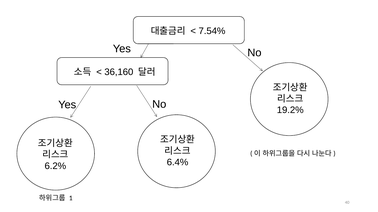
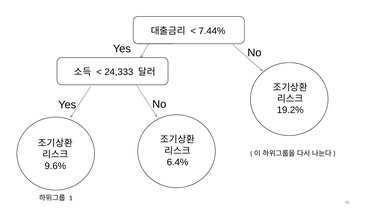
7.54%: 7.54% -> 7.44% (212, 31)
36,160: 36,160 -> 24,333 (119, 72)
6.2%: 6.2% -> 9.6% (55, 166)
